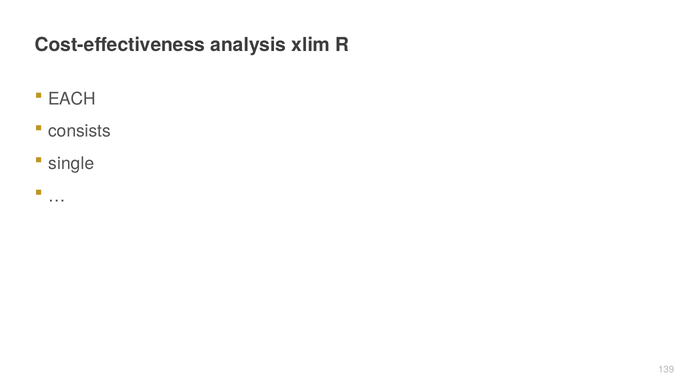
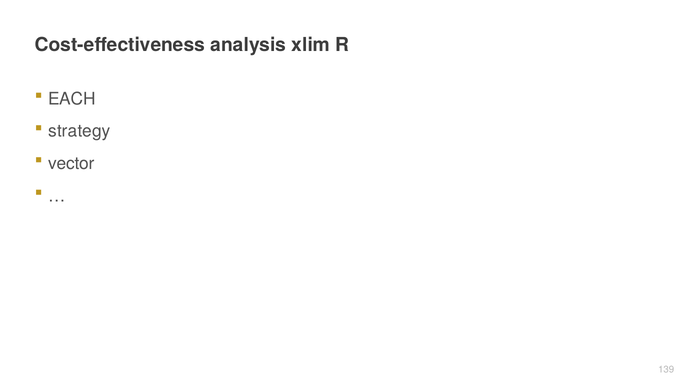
consists: consists -> strategy (79, 131)
single: single -> vector (71, 163)
